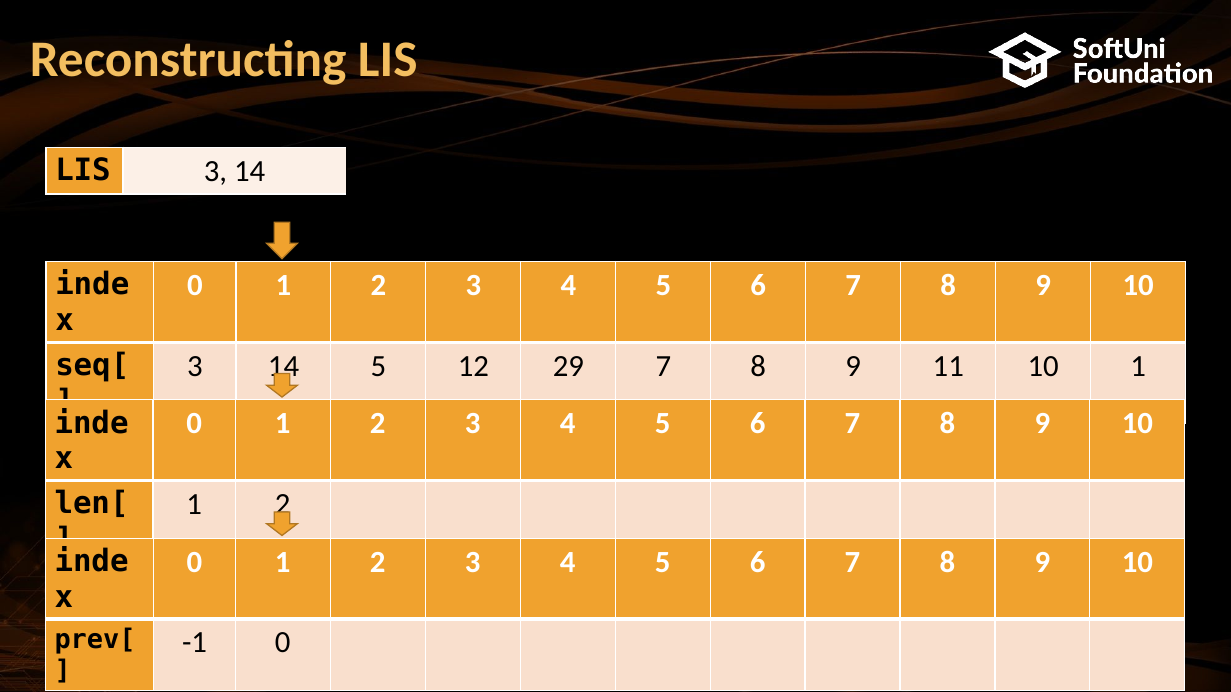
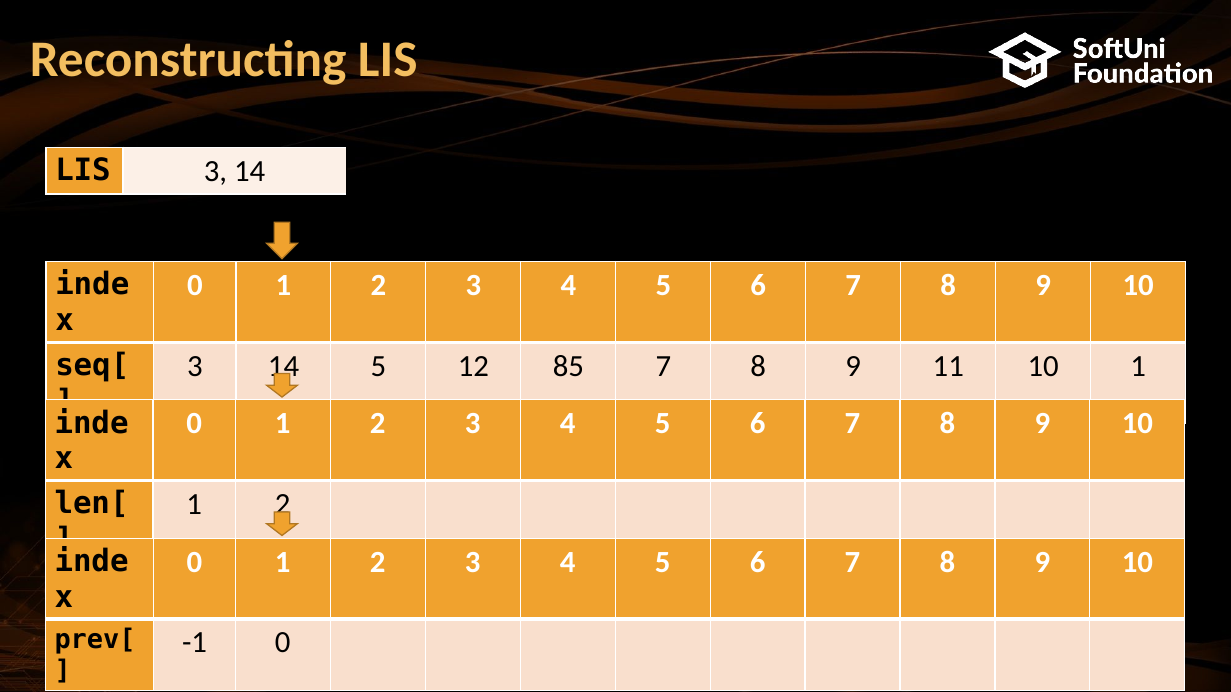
29: 29 -> 85 (568, 366)
